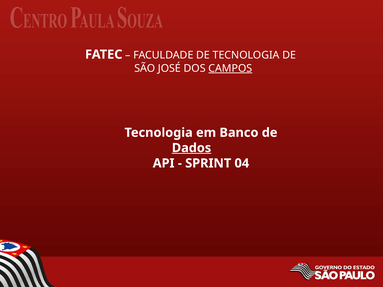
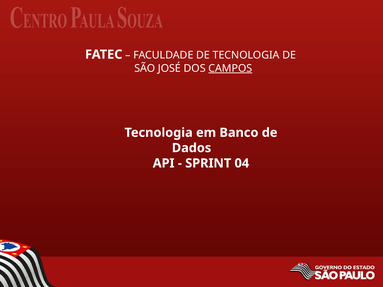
Dados underline: present -> none (192, 148)
